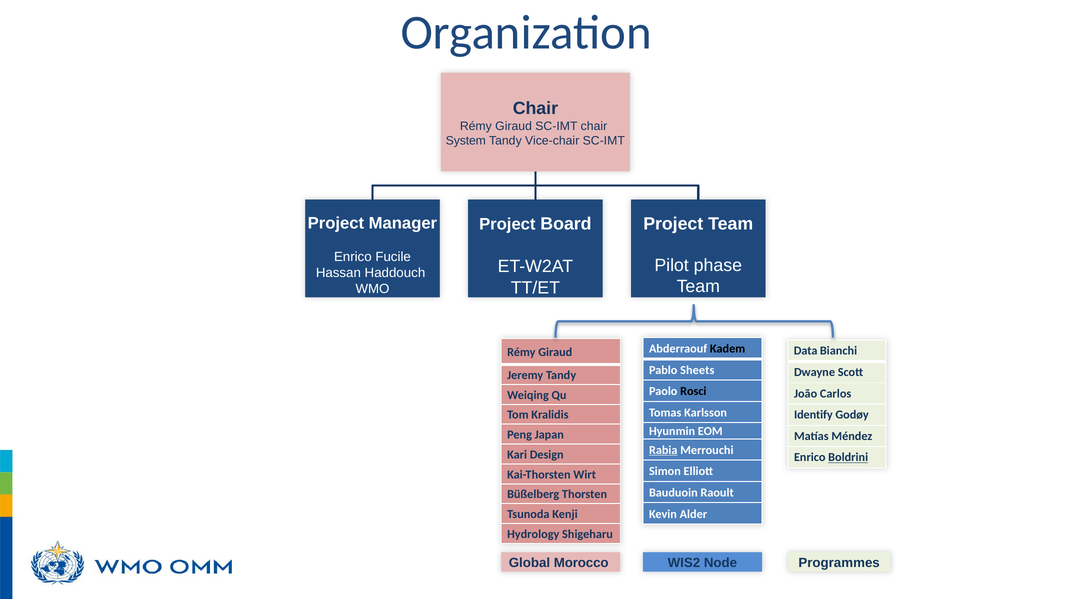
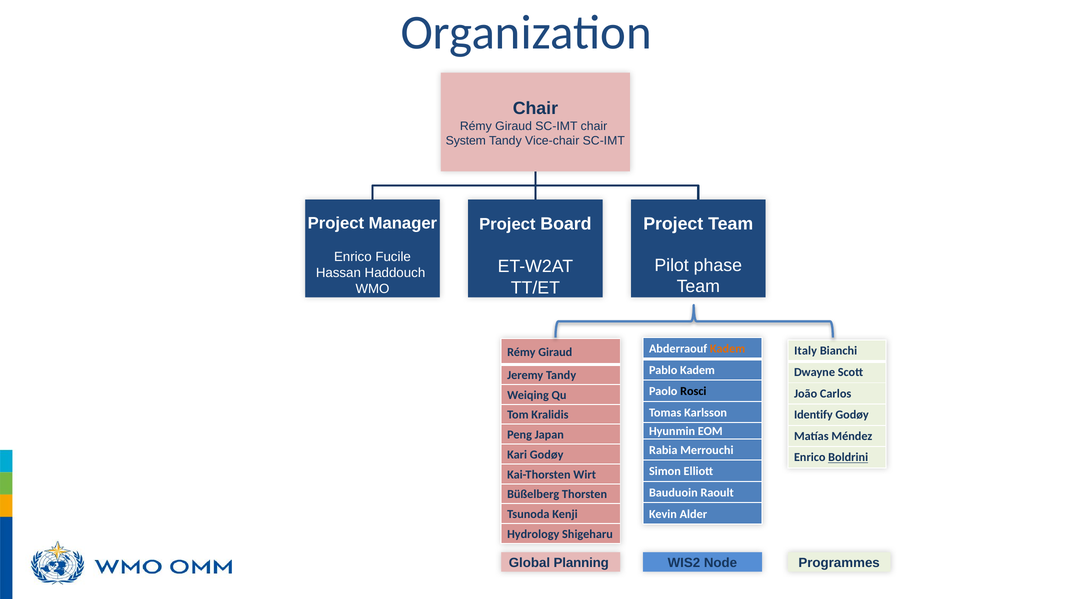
Kadem colour: black -> orange (728, 349)
Data: Data -> Italy (806, 351)
Pablo Sheets: Sheets -> Kadem (697, 371)
Rabia underline: present -> none (663, 451)
Kari Design: Design -> Godøy (547, 455)
Morocco: Morocco -> Planning (581, 563)
